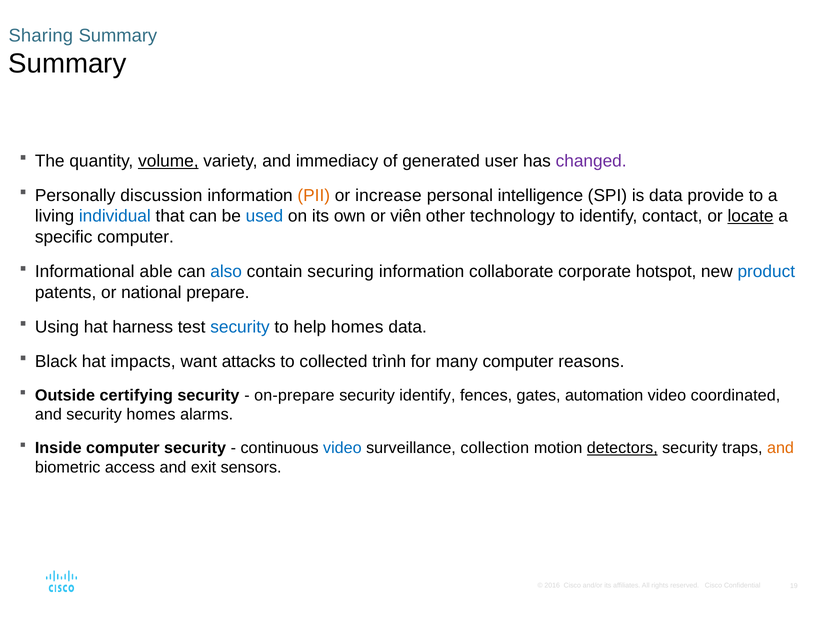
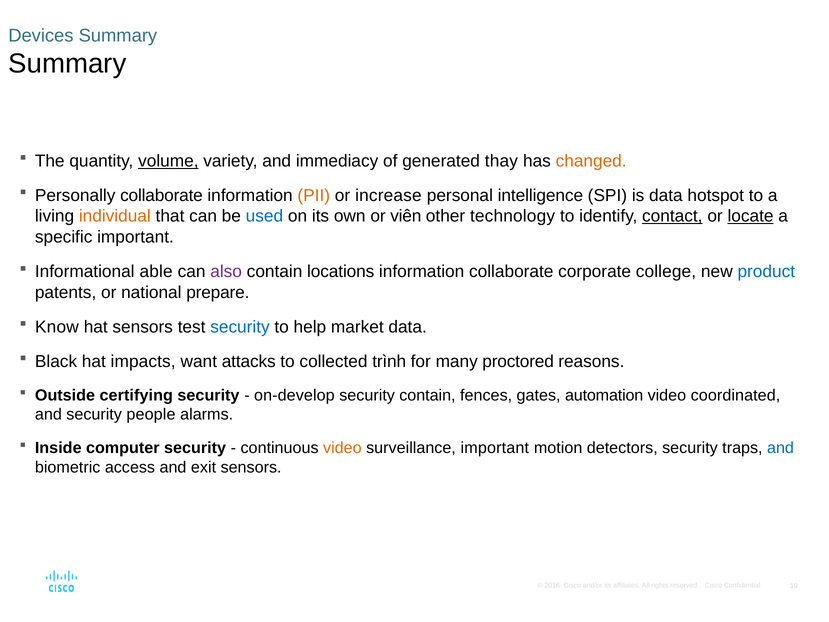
Sharing: Sharing -> Devices (41, 35)
user: user -> thay (501, 161)
changed colour: purple -> orange (591, 161)
Personally discussion: discussion -> collaborate (161, 195)
provide: provide -> hotspot (716, 195)
individual colour: blue -> orange (115, 216)
contact underline: none -> present (672, 216)
specific computer: computer -> important (135, 237)
also colour: blue -> purple (226, 271)
securing: securing -> locations (341, 271)
hotspot: hotspot -> college (666, 271)
Using: Using -> Know (57, 327)
hat harness: harness -> sensors (143, 327)
help homes: homes -> market (357, 327)
many computer: computer -> proctored (518, 361)
on-prepare: on-prepare -> on-develop (294, 395)
security identify: identify -> contain (427, 395)
security homes: homes -> people (151, 414)
video colour: blue -> orange (342, 448)
surveillance collection: collection -> important (495, 448)
detectors underline: present -> none (622, 448)
and colour: orange -> blue (781, 448)
